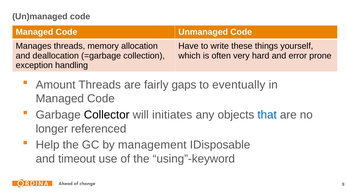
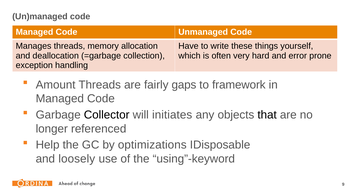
eventually: eventually -> framework (239, 85)
that colour: blue -> black (267, 115)
management: management -> optimizations (152, 145)
timeout: timeout -> loosely (77, 159)
